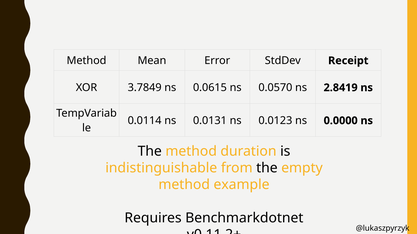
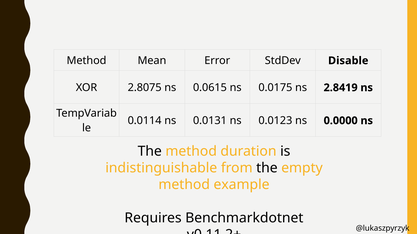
Receipt: Receipt -> Disable (348, 61)
3.7849: 3.7849 -> 2.8075 (145, 88)
0.0570: 0.0570 -> 0.0175 (275, 88)
